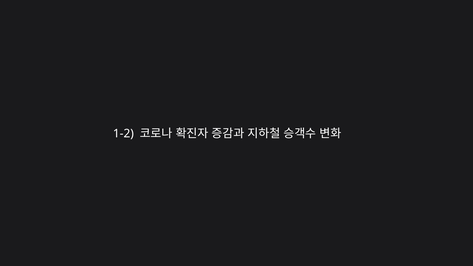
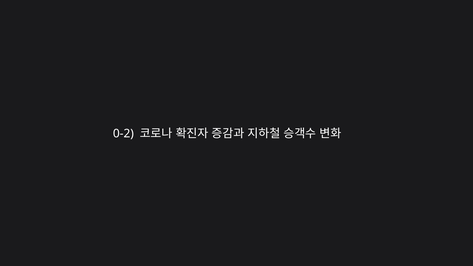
1-2: 1-2 -> 0-2 (123, 134)
